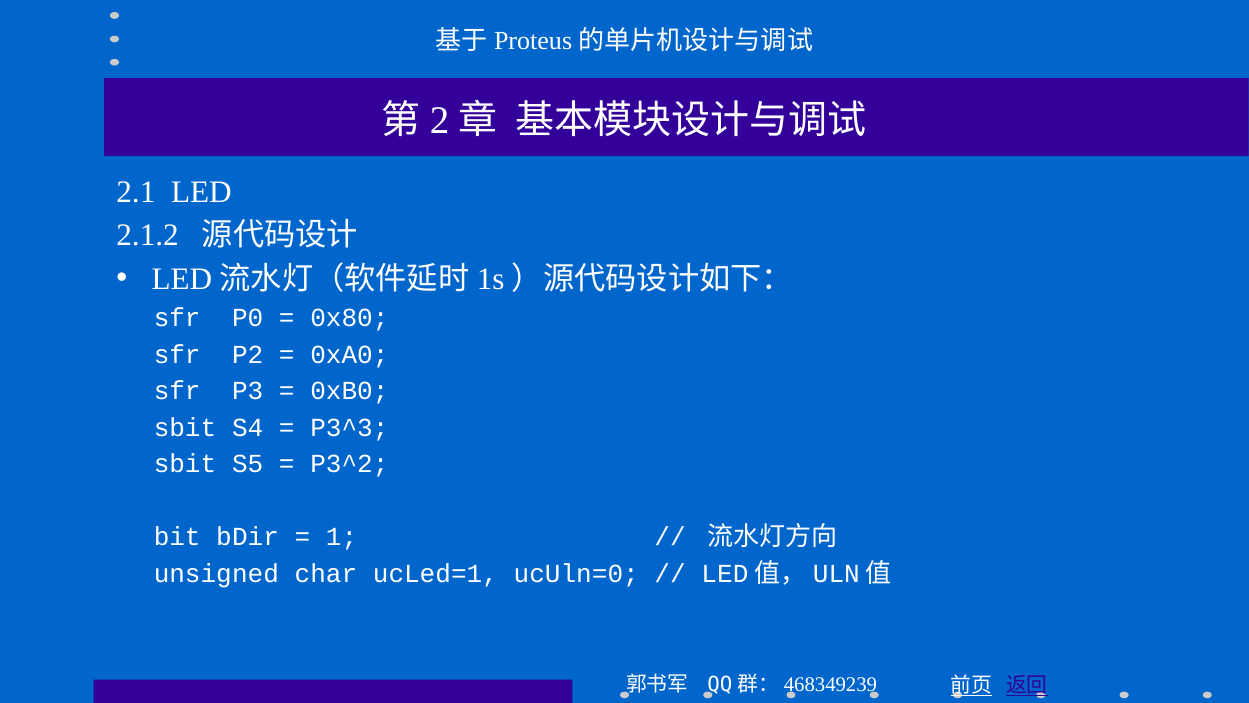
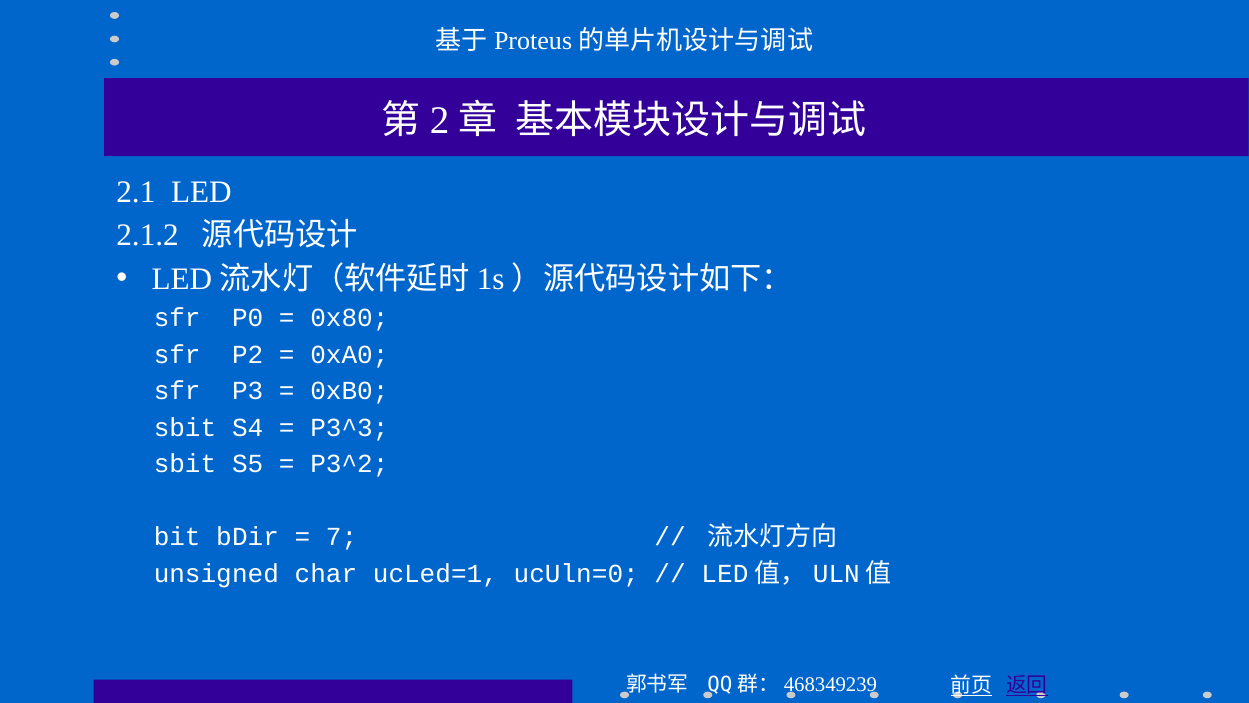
1: 1 -> 7 (342, 537)
